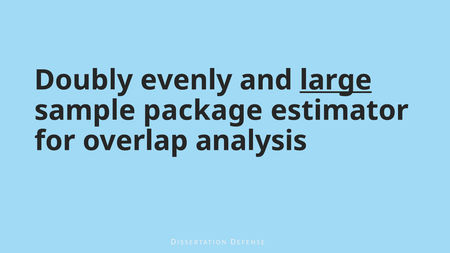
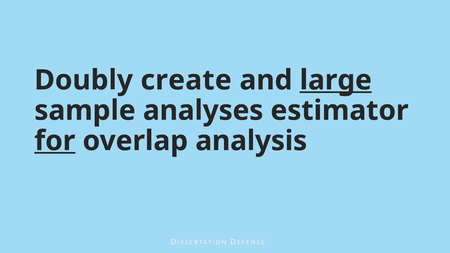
evenly: evenly -> create (186, 80)
package: package -> analyses (203, 111)
for underline: none -> present (55, 141)
